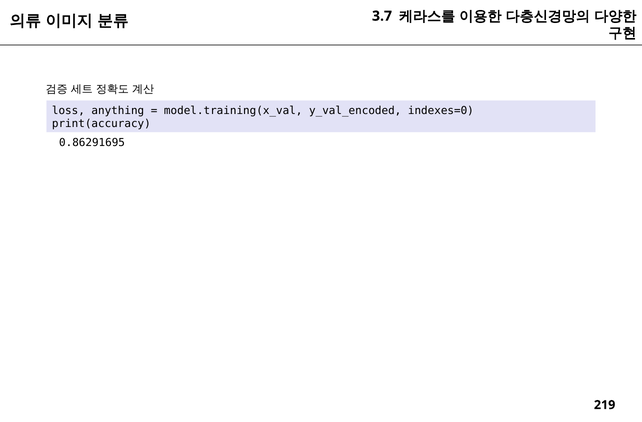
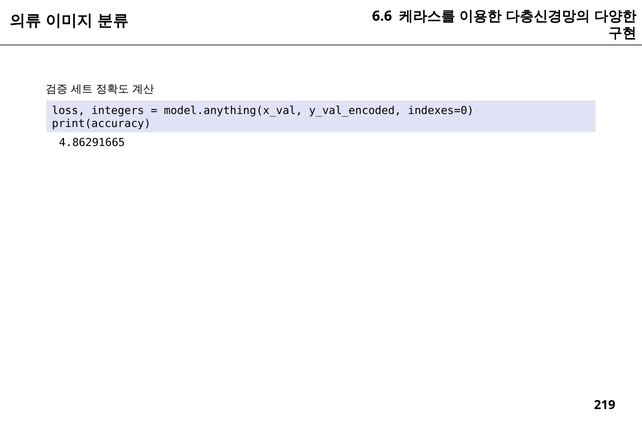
3.7: 3.7 -> 6.6 (382, 16)
anything: anything -> integers (118, 110)
model.training(x_val: model.training(x_val -> model.anything(x_val (233, 110)
0.86291695: 0.86291695 -> 4.86291665 (92, 143)
